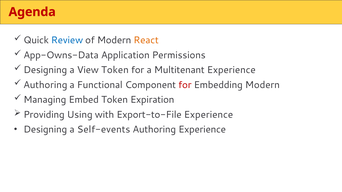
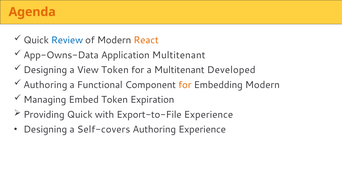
Agenda colour: red -> orange (32, 12)
Application Permissions: Permissions -> Multitenant (179, 55)
Multitenant Experience: Experience -> Developed (231, 70)
for colour: red -> orange (185, 85)
Providing Using: Using -> Quick (80, 115)
Self-events: Self-events -> Self-covers (104, 130)
